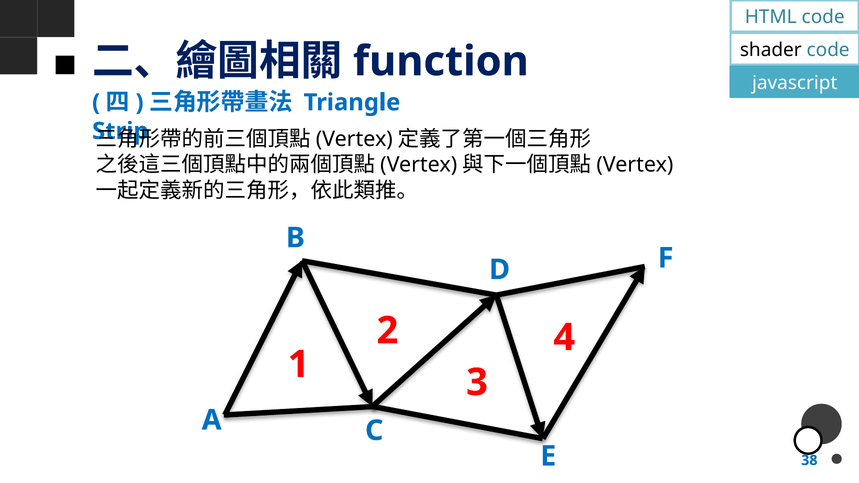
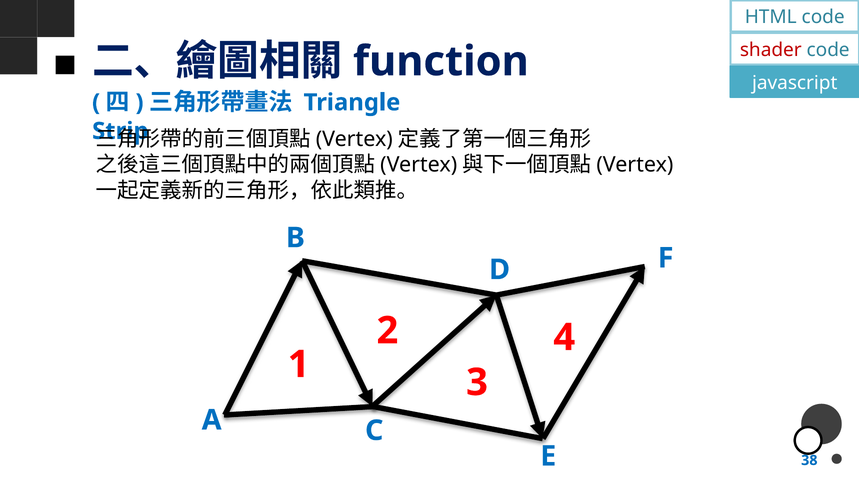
shader colour: black -> red (771, 50)
